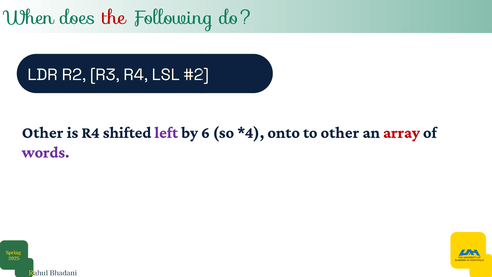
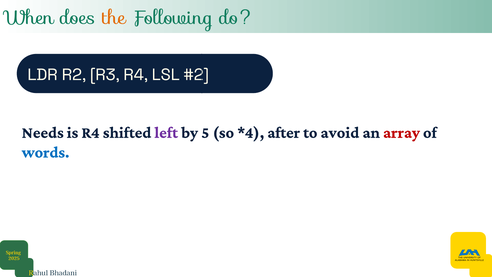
the colour: red -> orange (114, 18)
Other: Other -> Needs (43, 132)
6: 6 -> 5 (205, 132)
onto: onto -> after (284, 132)
to other: other -> avoid (340, 132)
words colour: purple -> blue (46, 152)
